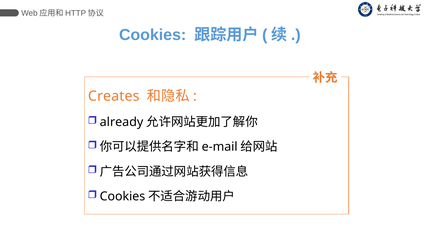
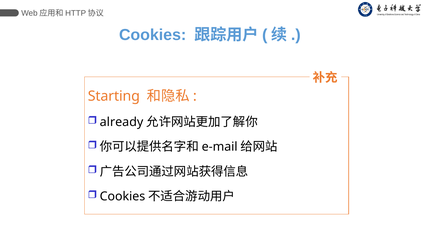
Creates: Creates -> Starting (114, 96)
